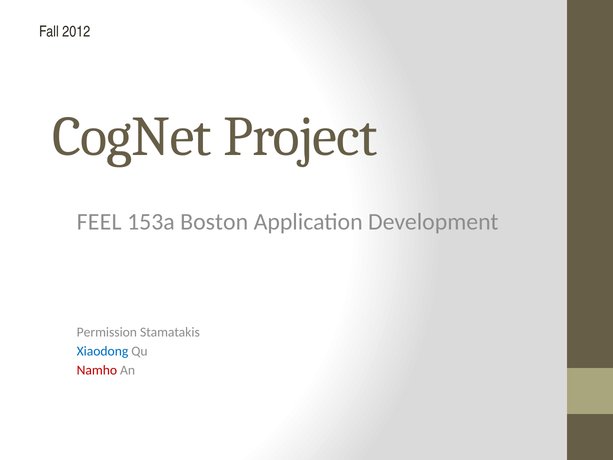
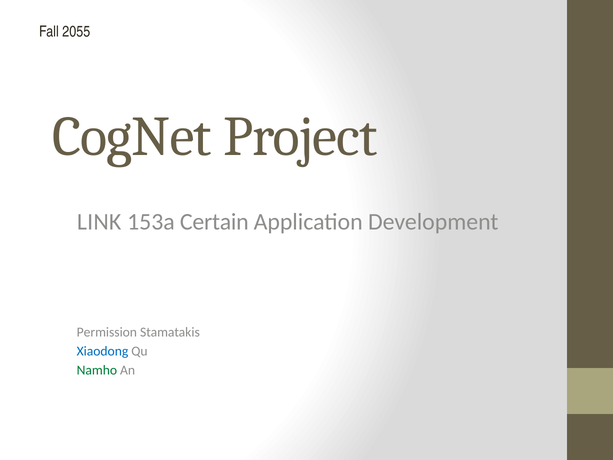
2012: 2012 -> 2055 (76, 32)
FEEL: FEEL -> LINK (99, 222)
Boston: Boston -> Certain (214, 222)
Namho colour: red -> green (97, 370)
